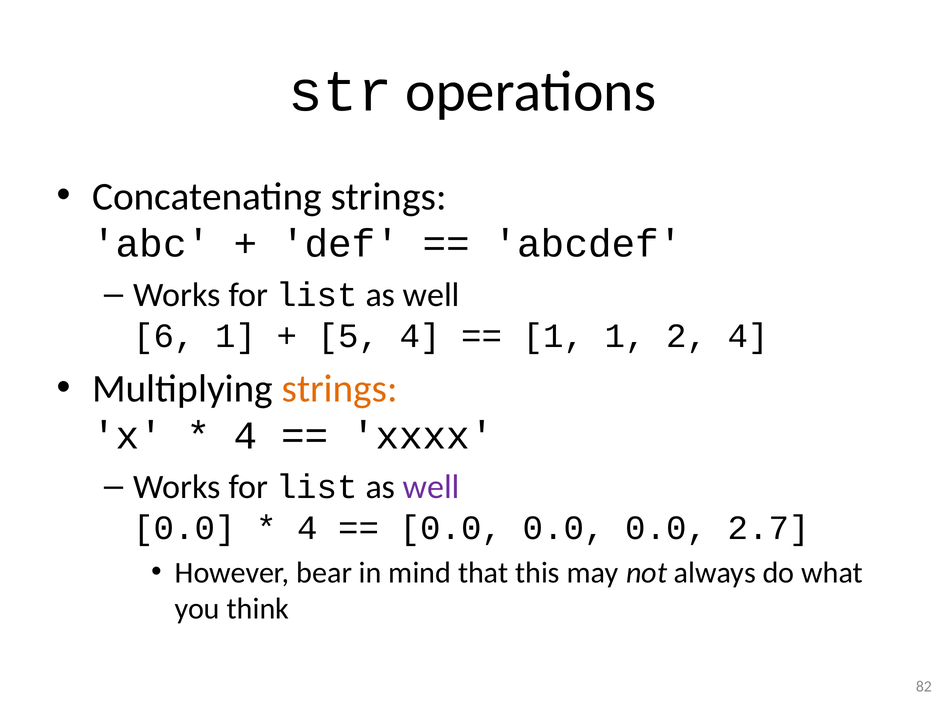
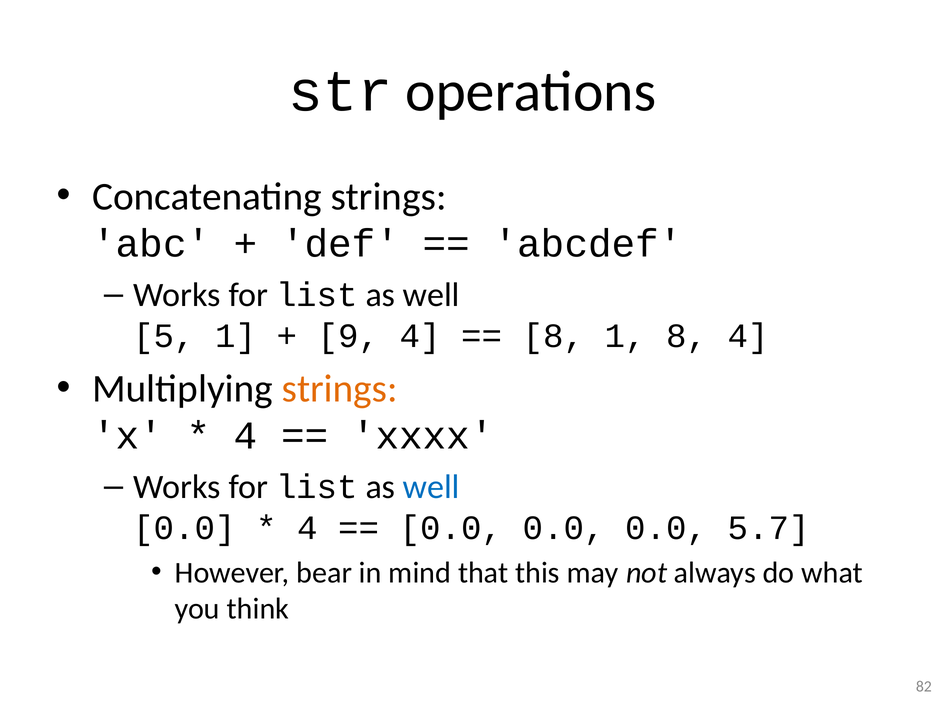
6: 6 -> 5 (164, 336)
5: 5 -> 9 (349, 336)
1: 1 -> 8 (554, 336)
1 2: 2 -> 8 (687, 336)
well colour: purple -> blue (431, 487)
2.7: 2.7 -> 5.7 (769, 528)
